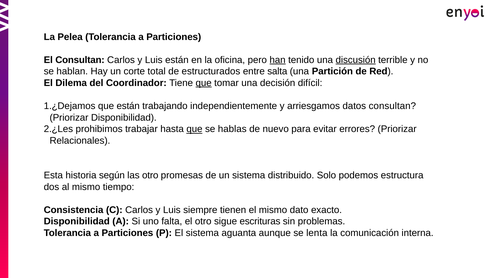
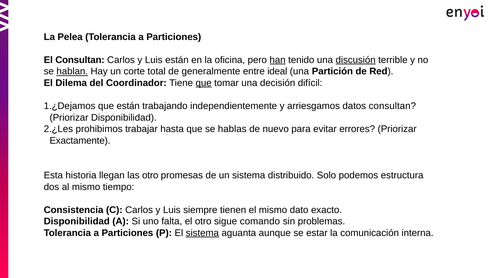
hablan underline: none -> present (72, 71)
estructurados: estructurados -> generalmente (211, 71)
salta: salta -> ideal (277, 71)
que underline: present -> none (194, 129)
Relacionales: Relacionales -> Exactamente (80, 141)
según: según -> llegan (112, 175)
escrituras: escrituras -> comando (260, 221)
sistema underline: none -> present (202, 233)
lenta: lenta -> estar (317, 233)
